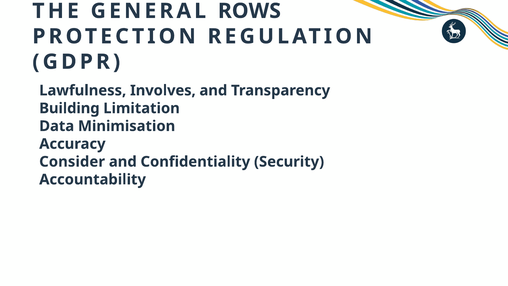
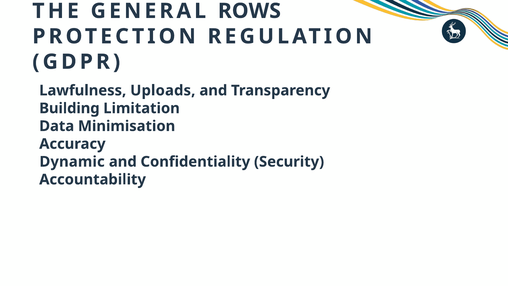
Involves: Involves -> Uploads (163, 90)
Consider: Consider -> Dynamic (72, 162)
